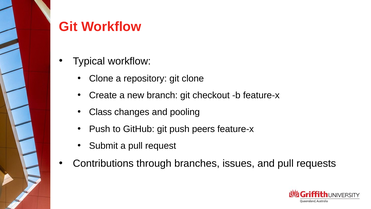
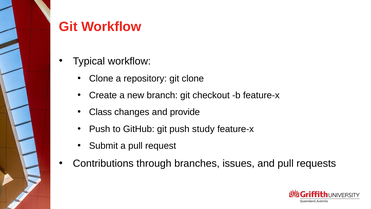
pooling: pooling -> provide (185, 112)
peers: peers -> study (203, 129)
